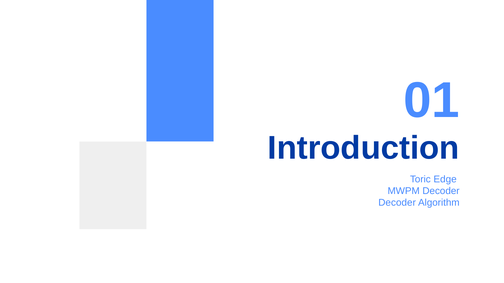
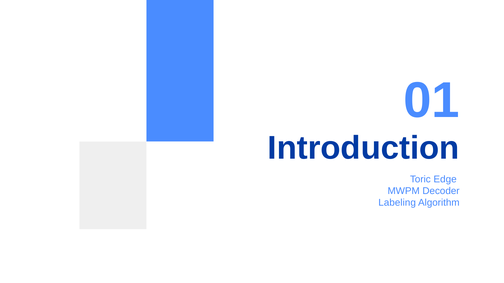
Decoder: Decoder -> Labeling (397, 203)
